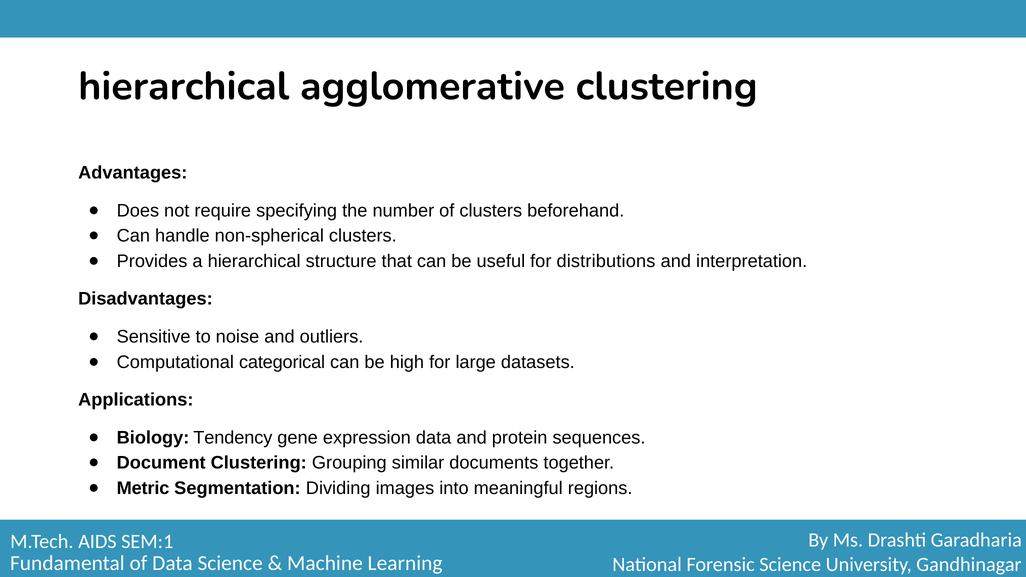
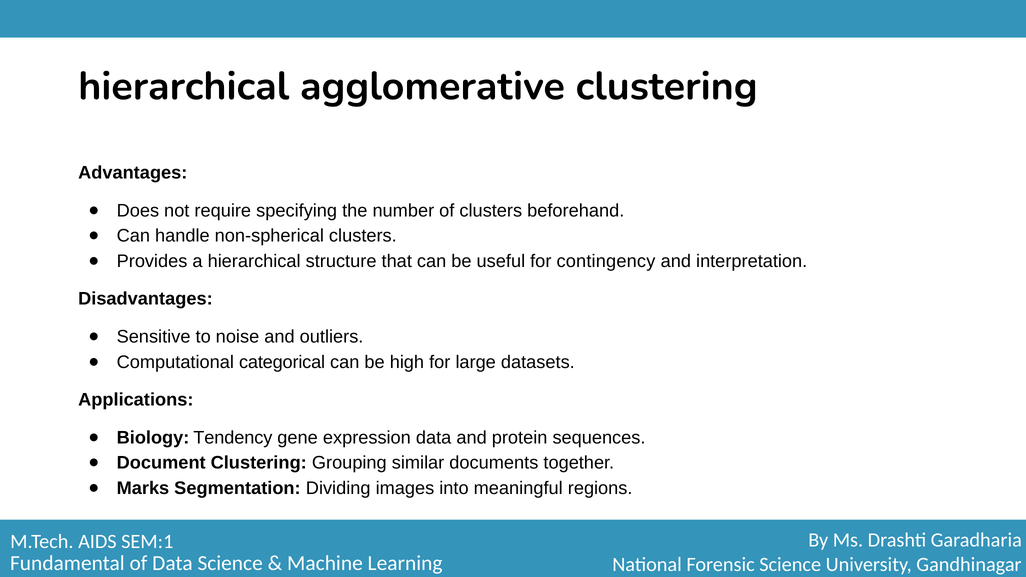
distributions: distributions -> contingency (606, 261)
Metric: Metric -> Marks (143, 488)
